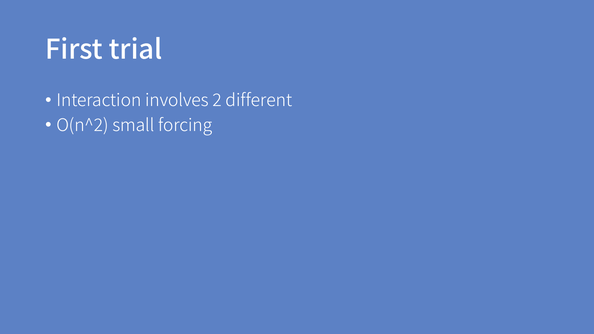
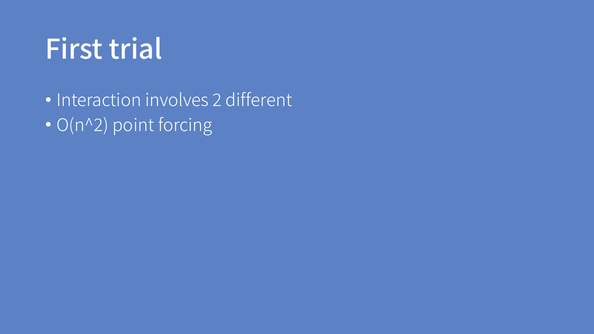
small: small -> point (133, 125)
